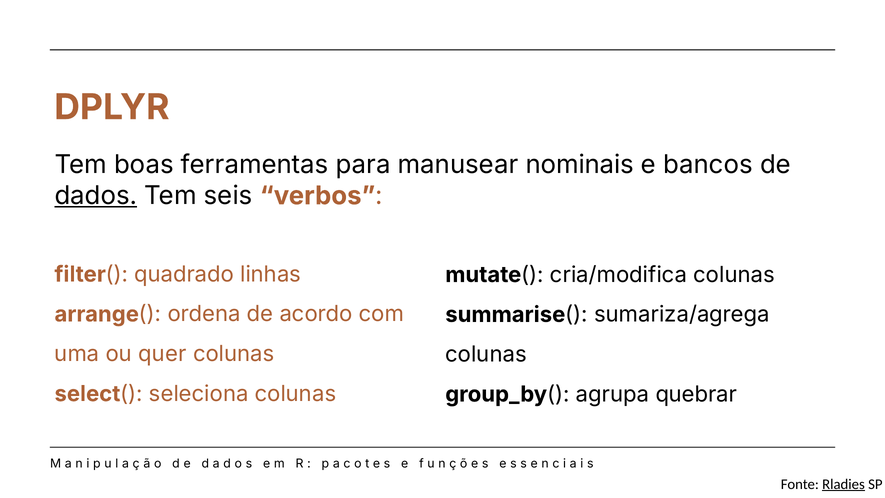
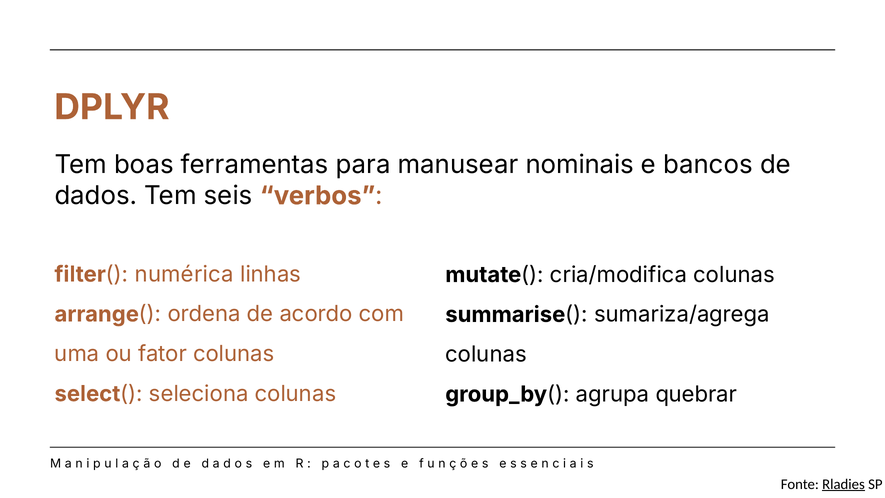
dados underline: present -> none (96, 196)
quadrado: quadrado -> numérica (184, 274)
quer: quer -> fator (162, 354)
